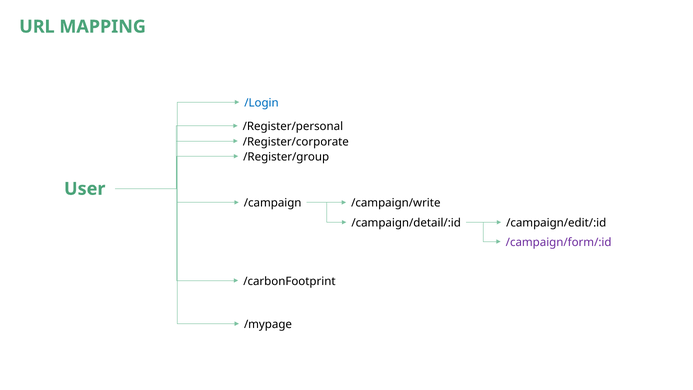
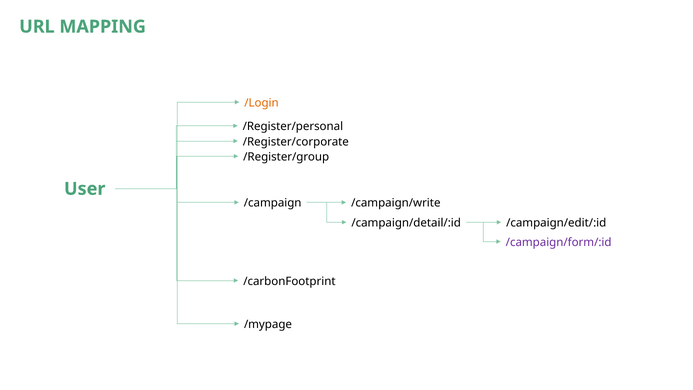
/Login colour: blue -> orange (261, 103)
